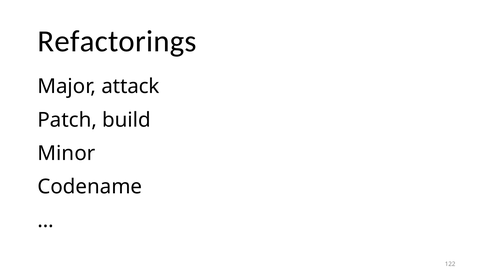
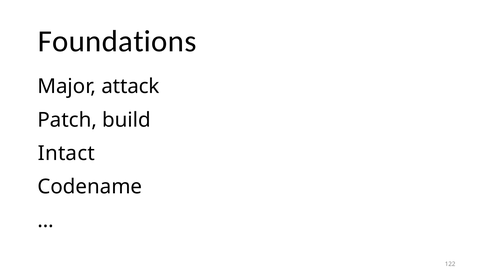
Refactorings: Refactorings -> Foundations (117, 41)
Minor: Minor -> Intact (66, 154)
